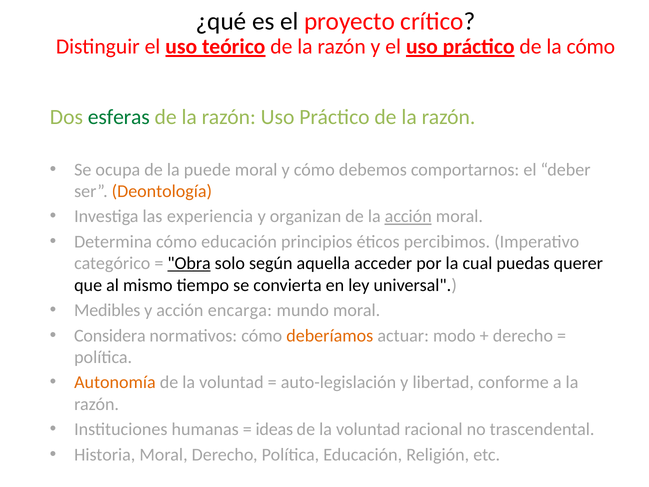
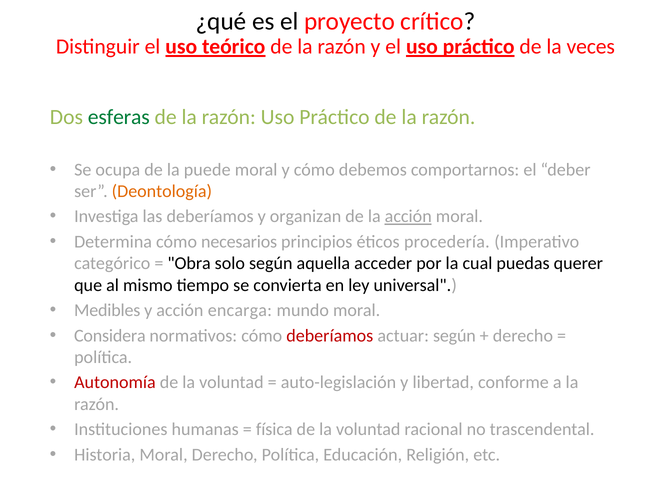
la cómo: cómo -> veces (591, 46)
las experiencia: experiencia -> deberíamos (210, 216)
cómo educación: educación -> necesarios (239, 242)
percibimos: percibimos -> procedería (447, 242)
Obra underline: present -> none (189, 263)
deberíamos colour: orange -> red (330, 335)
actuar modo: modo -> según (454, 335)
Autonomía colour: orange -> red (115, 382)
ideas: ideas -> física (274, 429)
